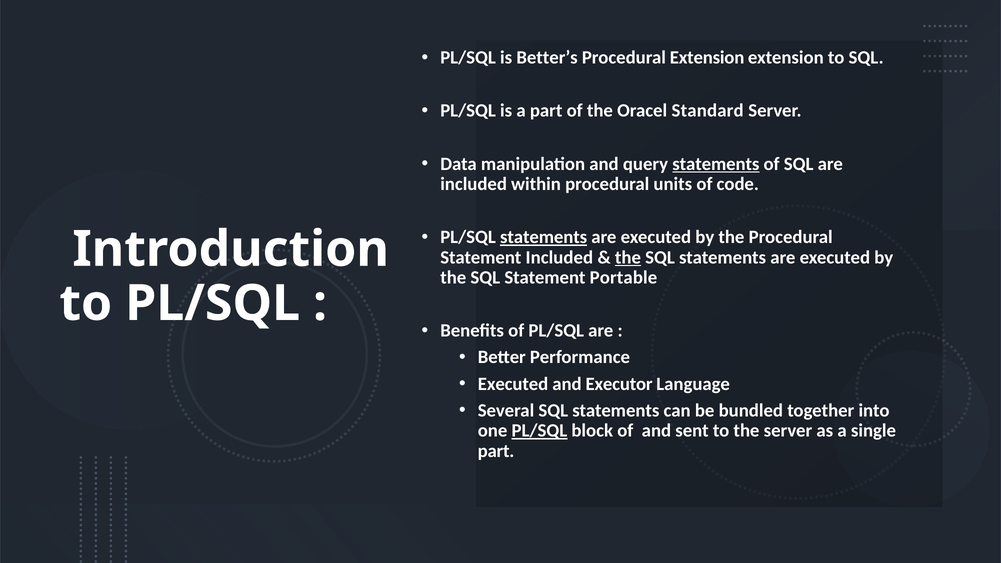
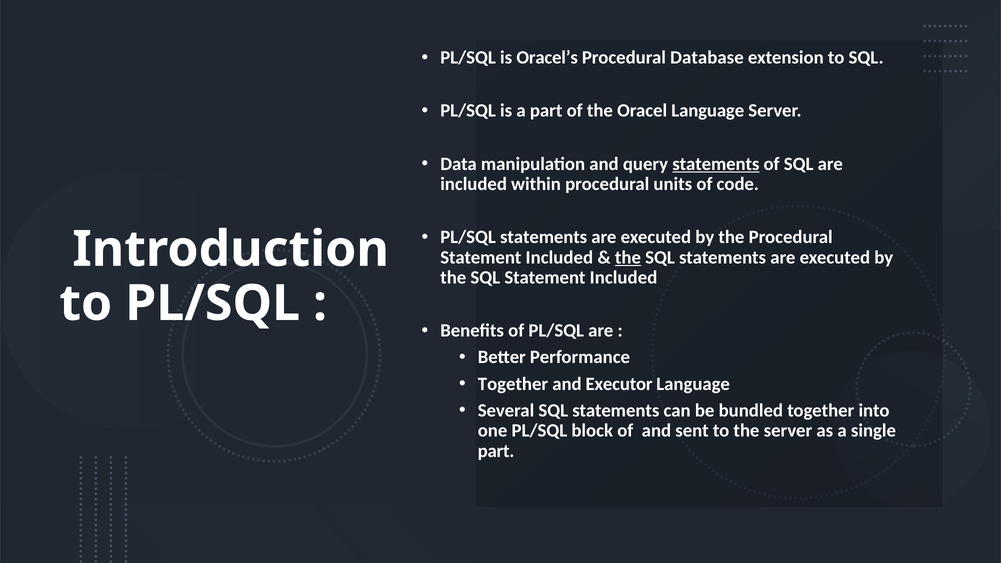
Better’s: Better’s -> Oracel’s (547, 58)
Procedural Extension: Extension -> Database (707, 58)
Oracel Standard: Standard -> Language (708, 111)
statements underline: present -> none (544, 237)
SQL Statement Portable: Portable -> Included (624, 278)
Executed: Executed -> Together (513, 384)
PL/SQL underline: present -> none (539, 431)
